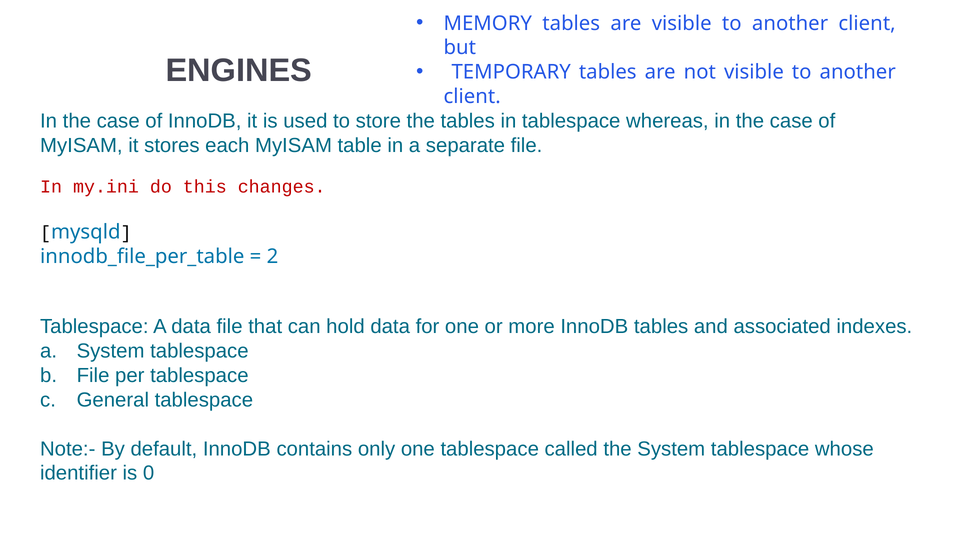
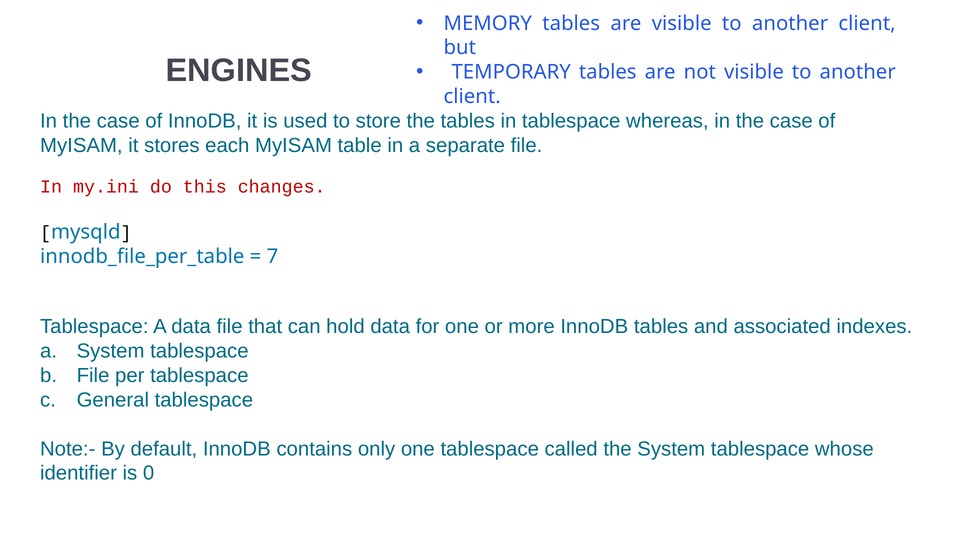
2: 2 -> 7 (272, 256)
